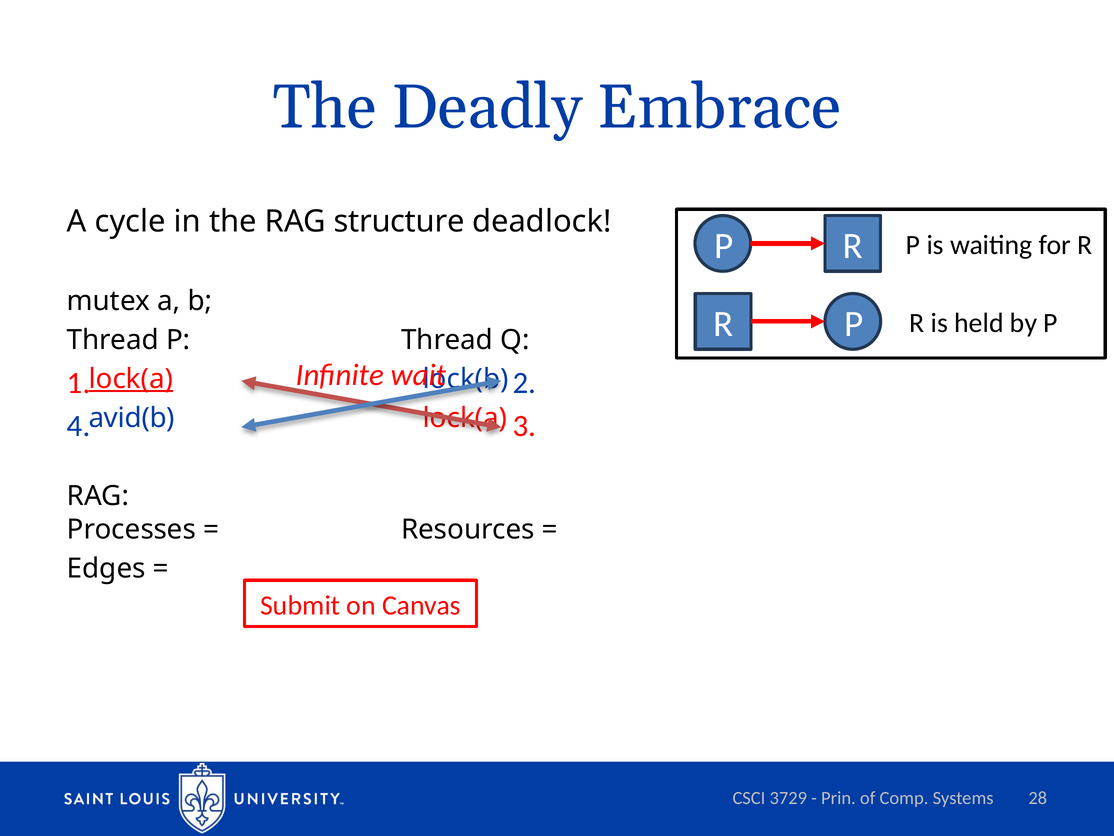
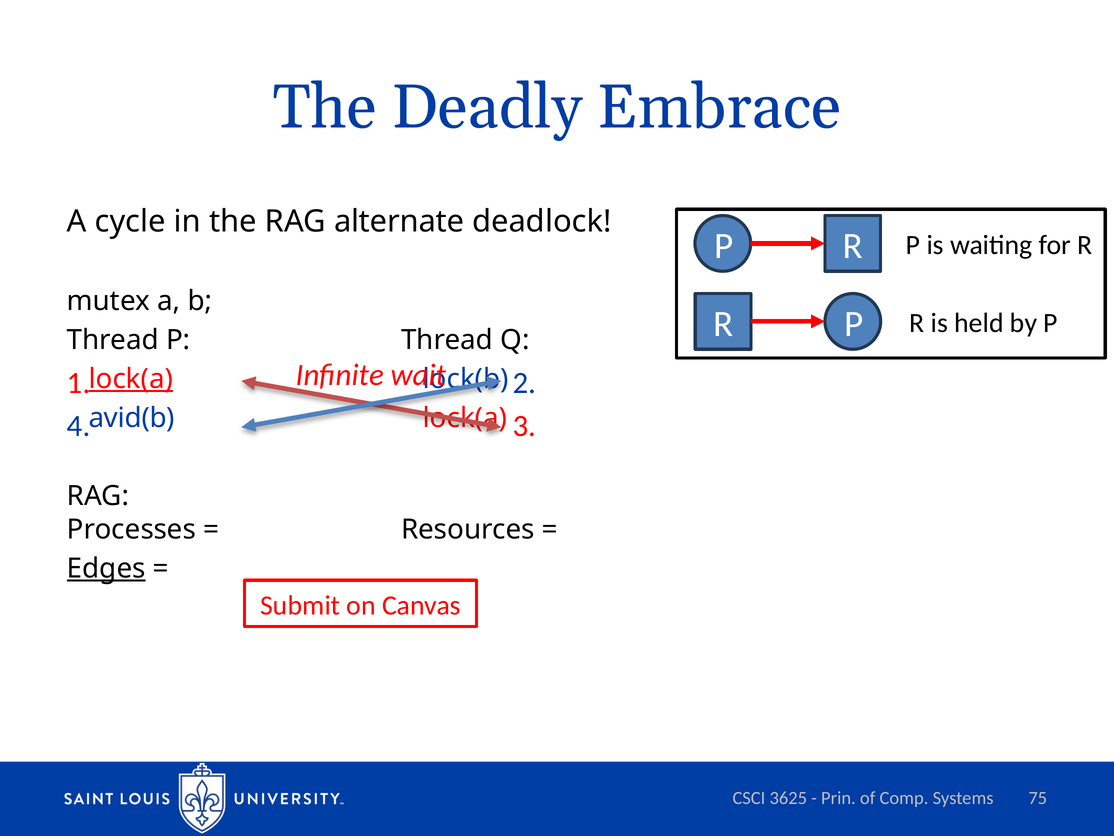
structure: structure -> alternate (399, 221)
Edges underline: none -> present (106, 568)
3729: 3729 -> 3625 (788, 798)
28: 28 -> 75 (1038, 798)
